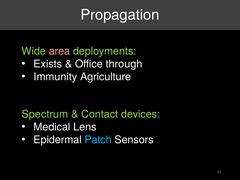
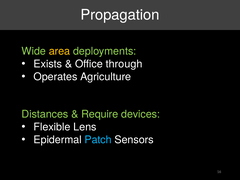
area colour: pink -> yellow (59, 51)
Immunity: Immunity -> Operates (55, 77)
Spectrum: Spectrum -> Distances (45, 114)
Contact: Contact -> Require (100, 114)
Medical: Medical -> Flexible (52, 127)
